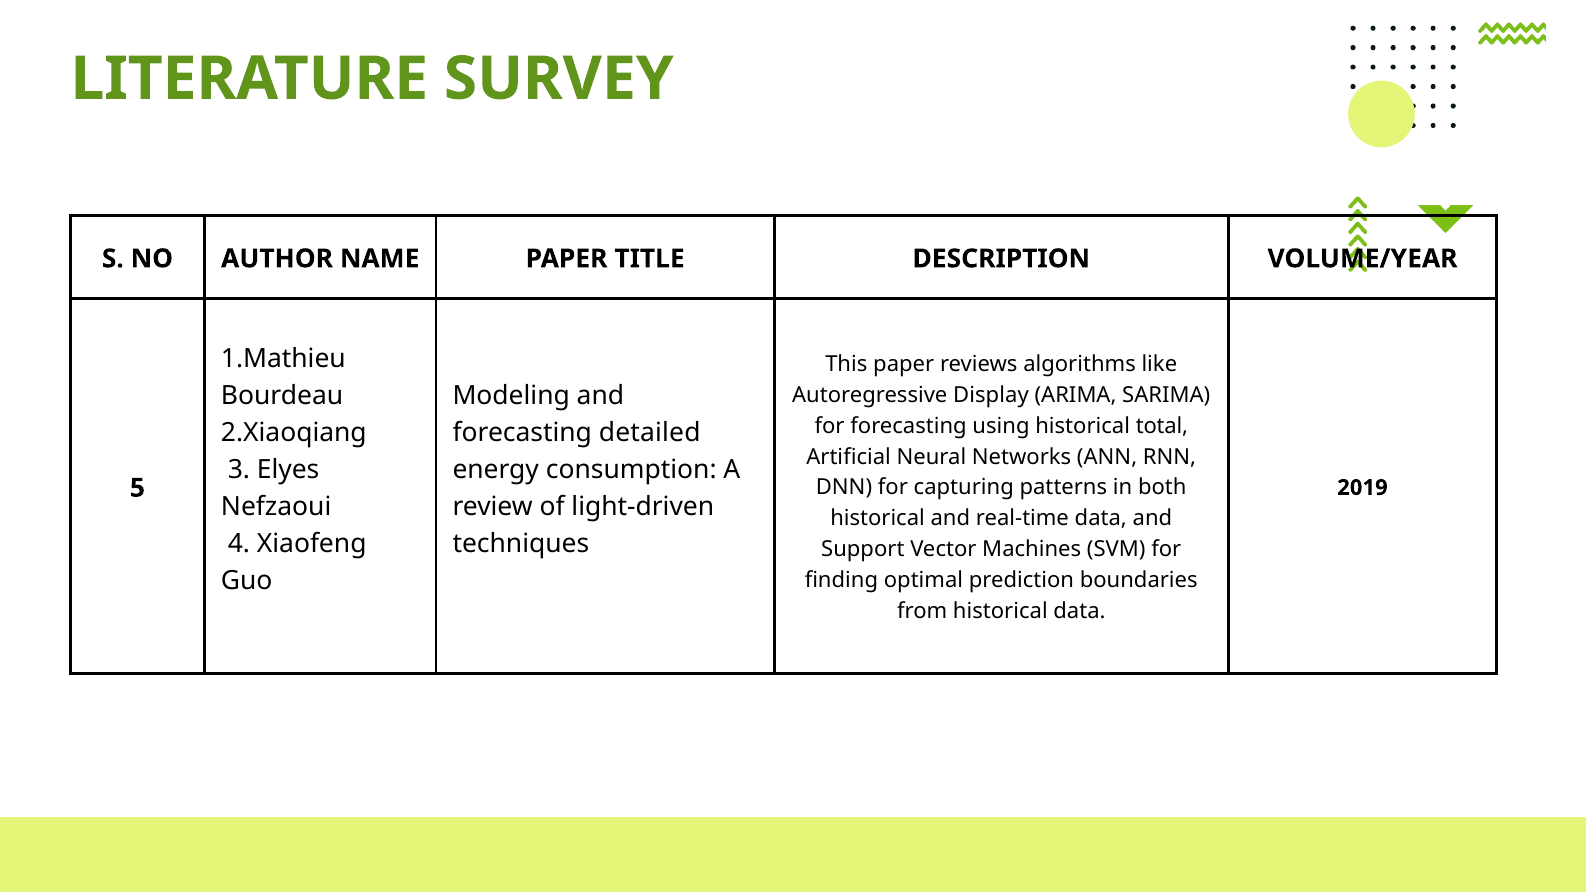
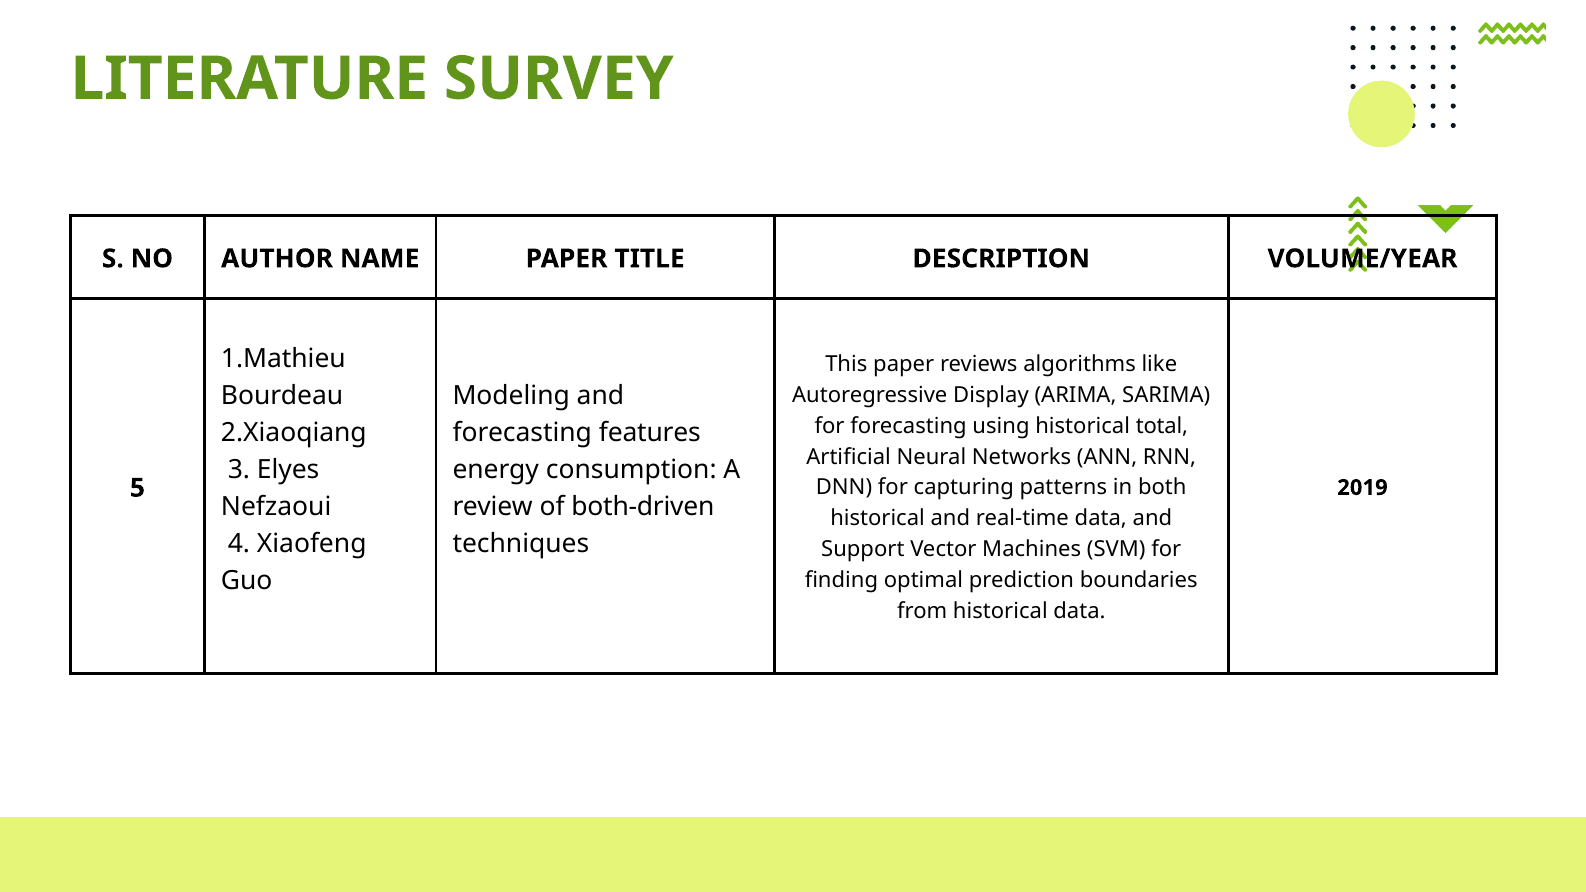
detailed: detailed -> features (650, 433)
light-driven: light-driven -> both-driven (643, 507)
